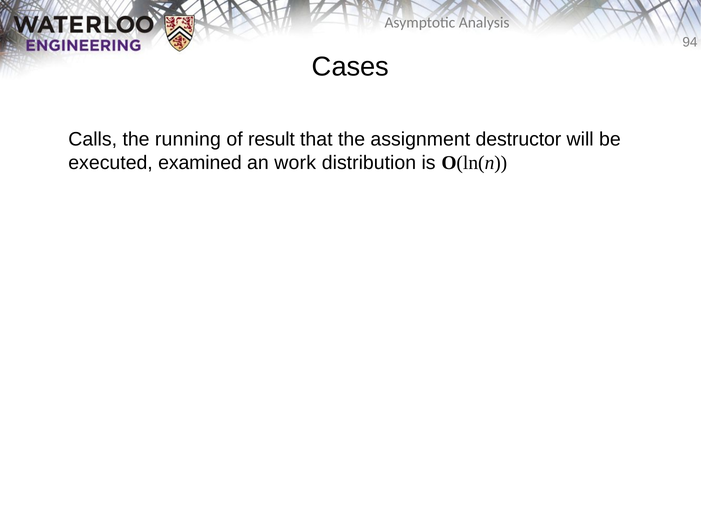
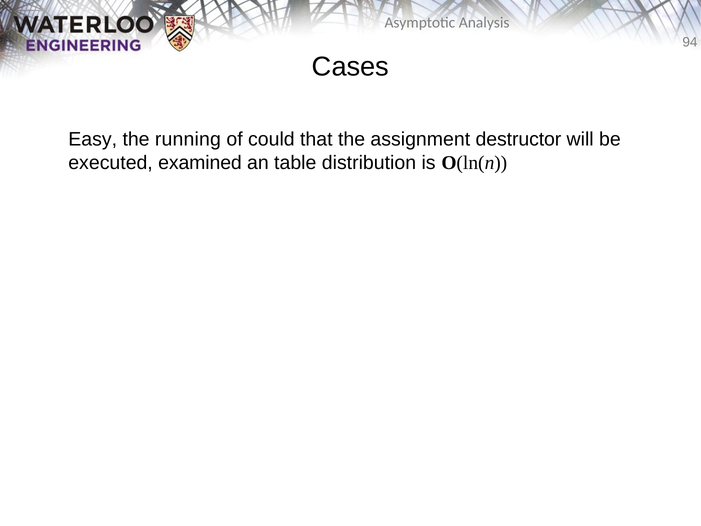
Calls: Calls -> Easy (93, 139)
result: result -> could (271, 139)
work: work -> table (295, 163)
